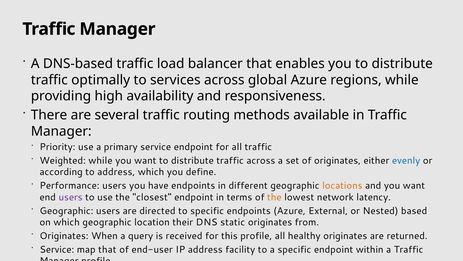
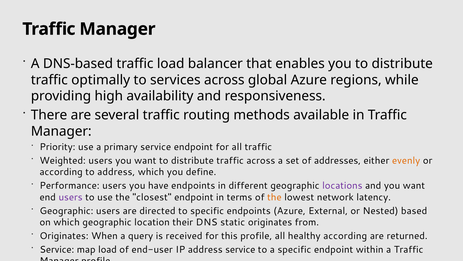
Weighted while: while -> users (100, 160)
of originates: originates -> addresses (337, 160)
evenly colour: blue -> orange (406, 160)
locations colour: orange -> purple (342, 185)
healthy originates: originates -> according (345, 235)
map that: that -> load (107, 249)
address facility: facility -> service (240, 249)
